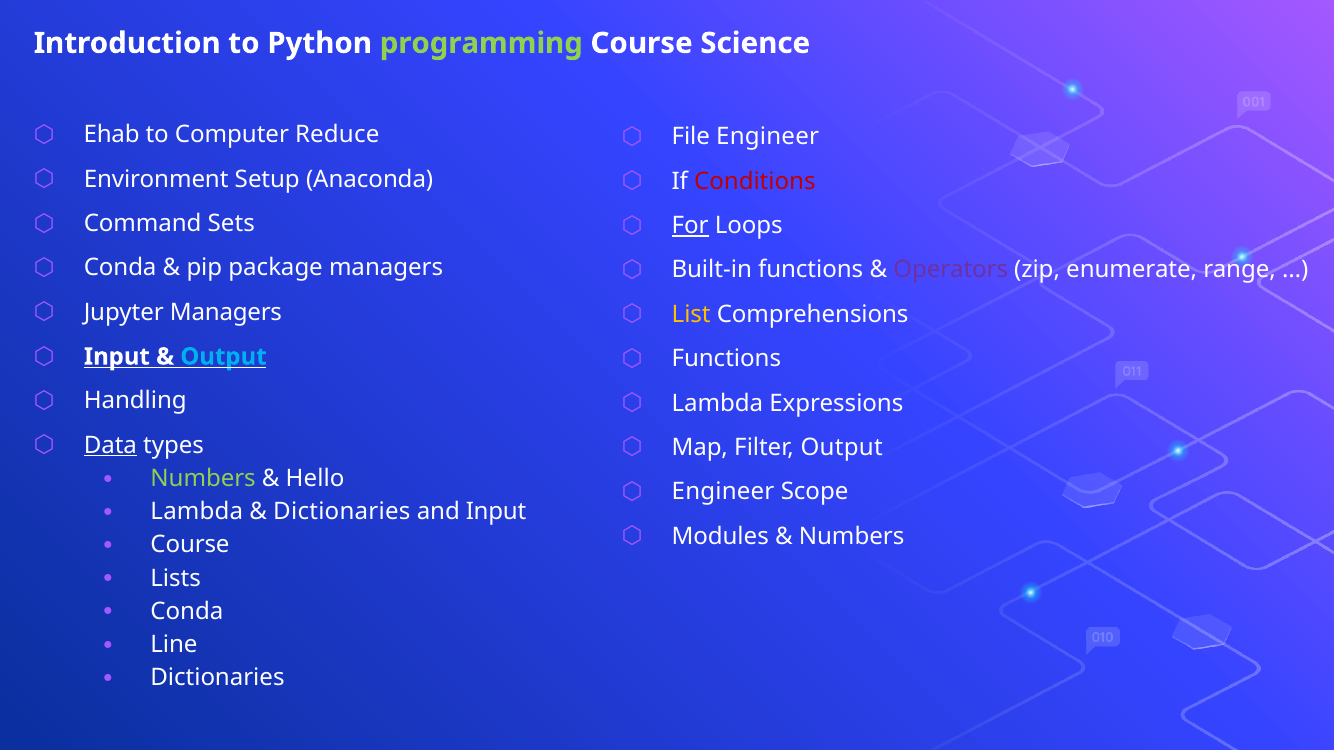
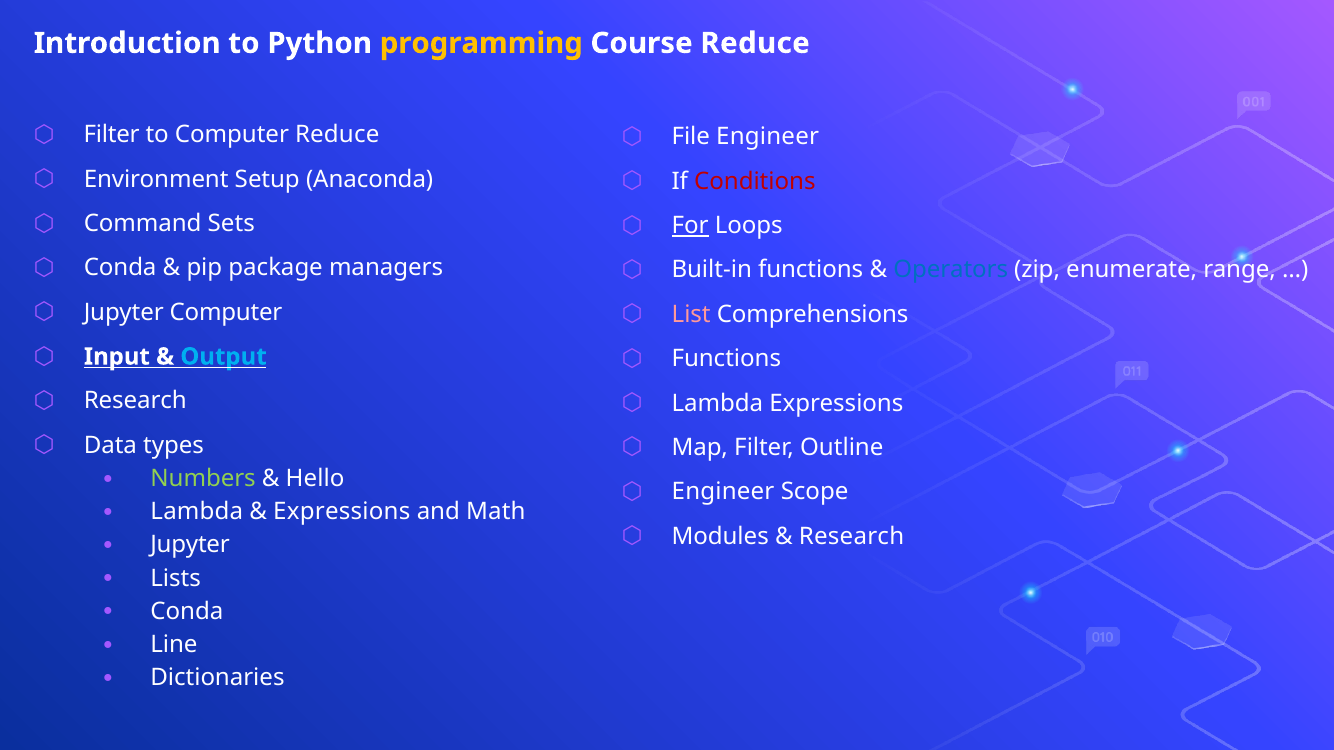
programming colour: light green -> yellow (481, 43)
Course Science: Science -> Reduce (755, 43)
Ehab: Ehab -> Filter (112, 135)
Operators colour: purple -> blue (951, 270)
Jupyter Managers: Managers -> Computer (226, 312)
List colour: yellow -> pink (691, 315)
Handling: Handling -> Research (135, 401)
Data underline: present -> none (110, 446)
Filter Output: Output -> Outline (842, 448)
Dictionaries: Dictionaries -> Expressions (342, 512)
and Input: Input -> Math (496, 512)
Numbers: Numbers -> Research (851, 536)
Course: Course -> Jupyter (190, 545)
